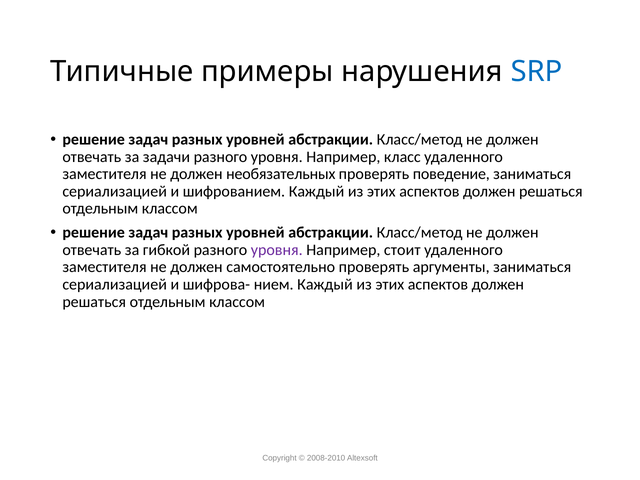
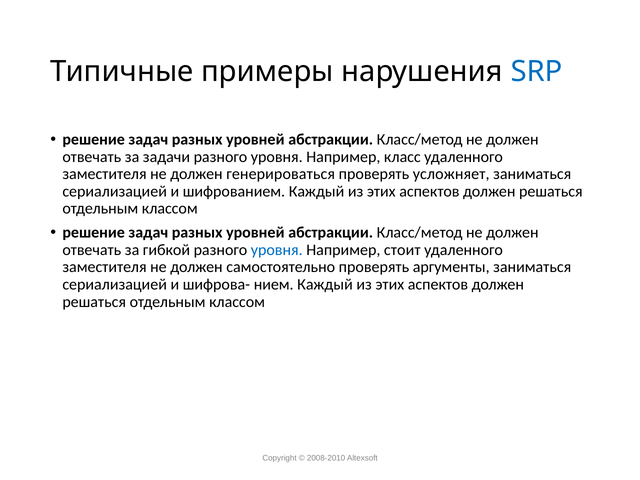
необязательных: необязательных -> генерироваться (281, 174)
поведение: поведение -> усложняет (451, 174)
уровня colour: purple -> blue (277, 250)
